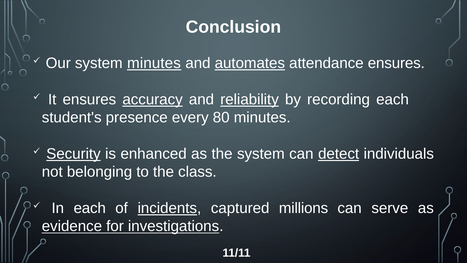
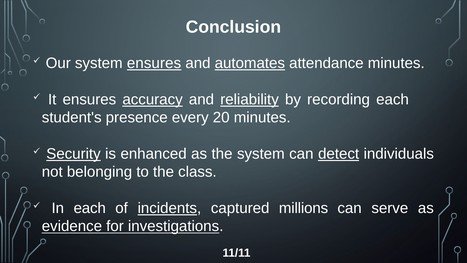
system minutes: minutes -> ensures (154, 63)
attendance ensures: ensures -> minutes (396, 63)
80: 80 -> 20 (221, 117)
